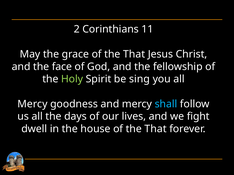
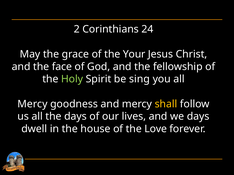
11: 11 -> 24 (147, 29)
grace of the That: That -> Your (134, 54)
shall colour: light blue -> yellow (166, 104)
we fight: fight -> days (198, 117)
house of the That: That -> Love (156, 129)
